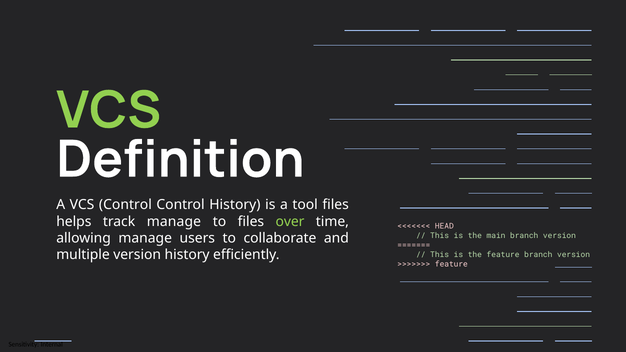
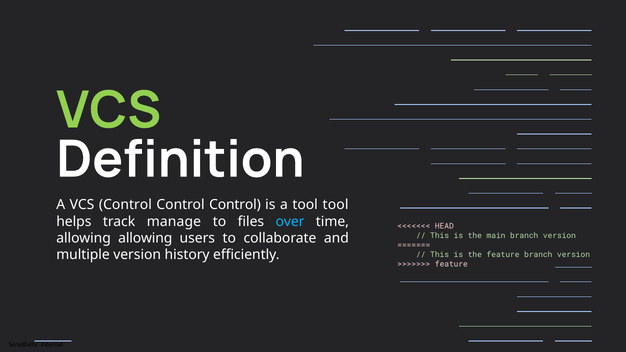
History: History -> Control (235, 205)
tool files: files -> tool (336, 205)
over colour: light green -> light blue (290, 222)
allowing manage: manage -> allowing (145, 238)
